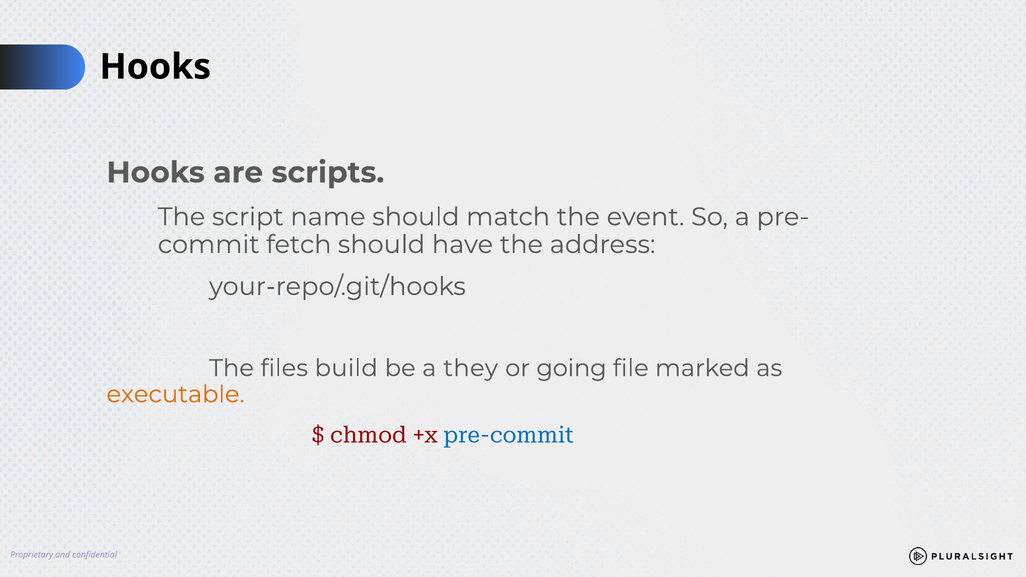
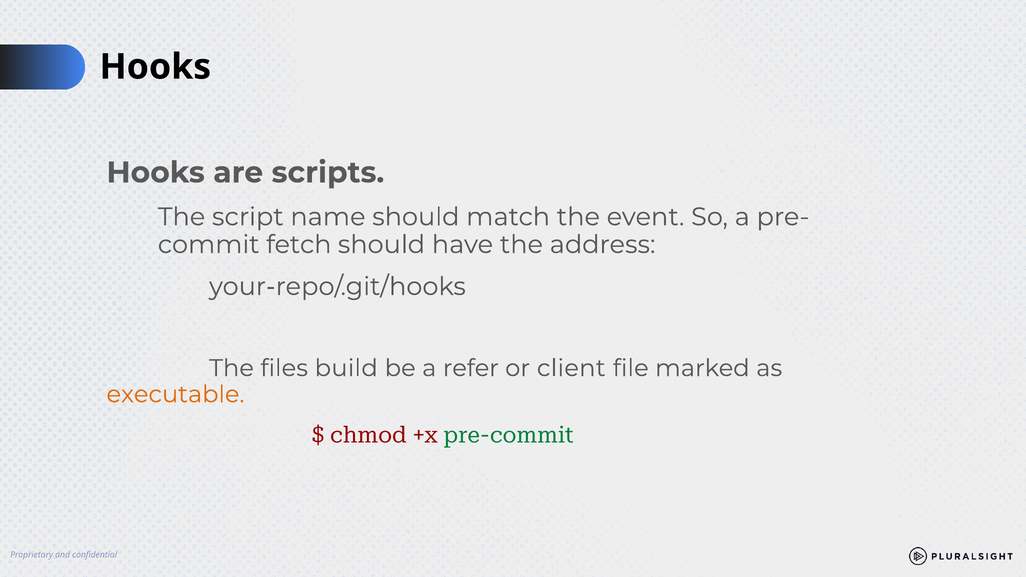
they: they -> refer (471, 368)
going: going -> client (571, 368)
pre-commit colour: blue -> green (508, 435)
